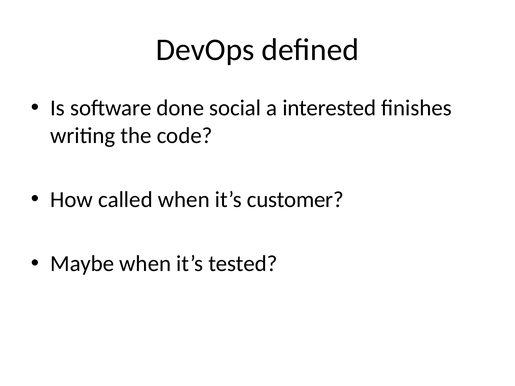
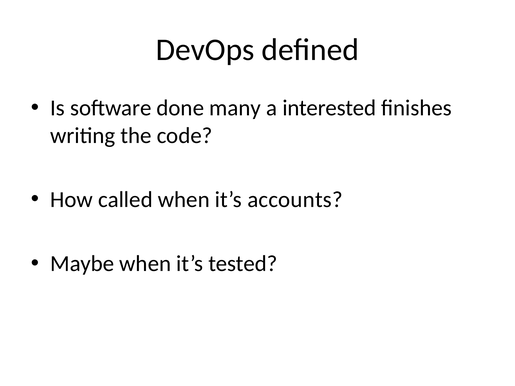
social: social -> many (235, 108)
customer: customer -> accounts (295, 200)
